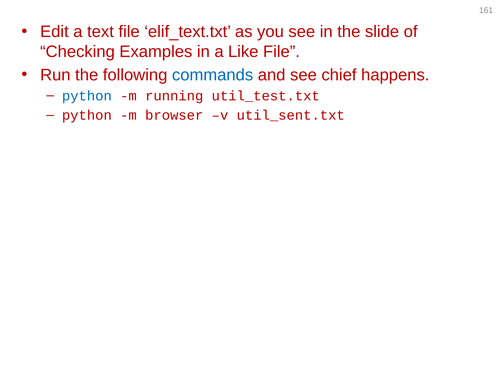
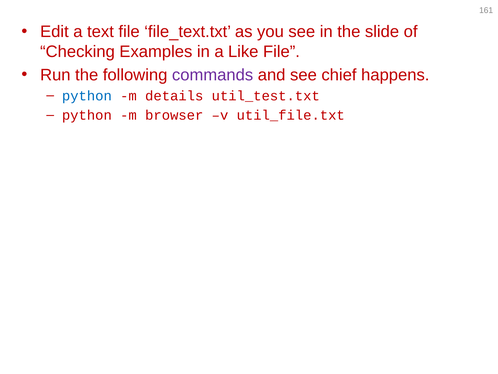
elif_text.txt: elif_text.txt -> file_text.txt (188, 32)
commands colour: blue -> purple (213, 75)
running: running -> details (174, 96)
util_sent.txt: util_sent.txt -> util_file.txt (291, 115)
